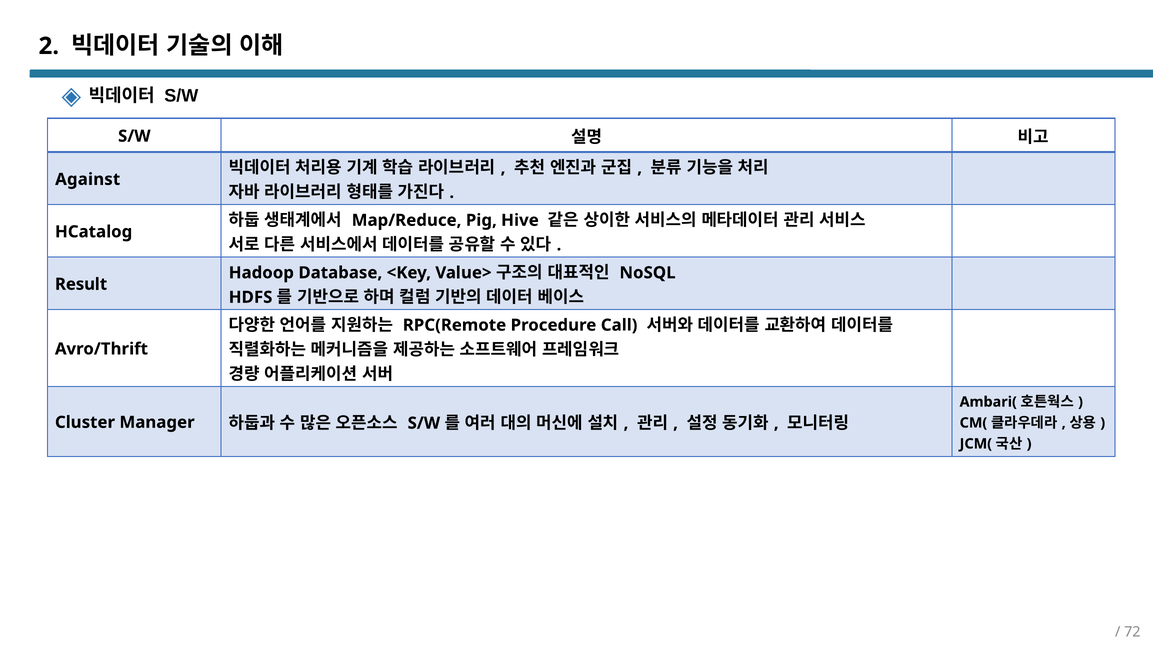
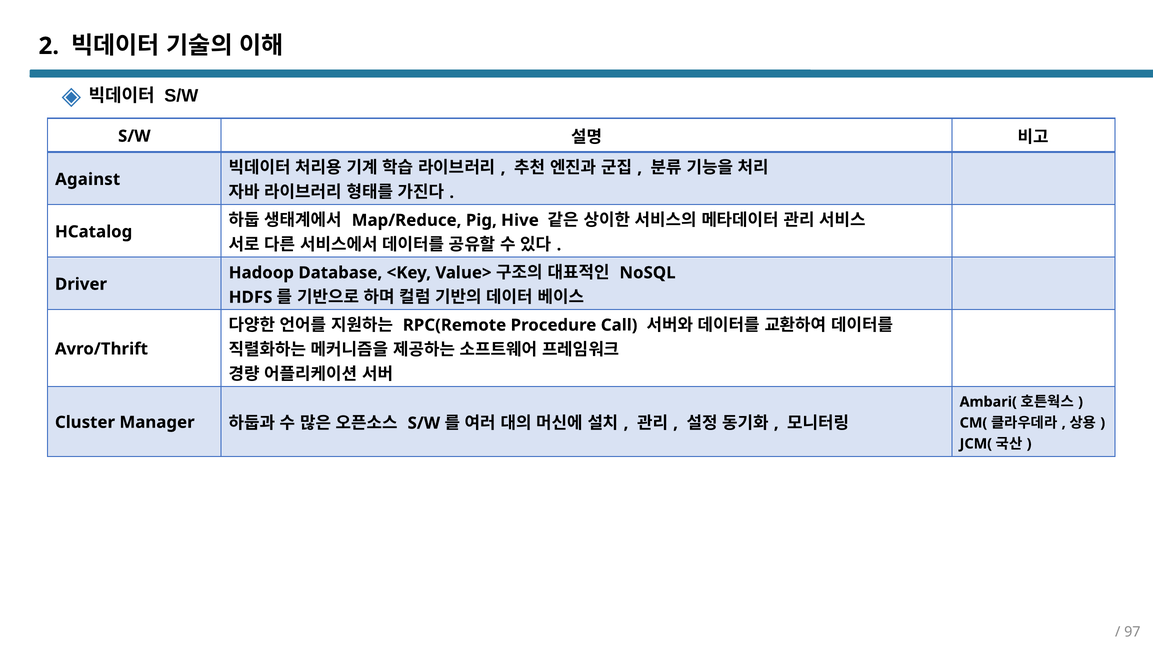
Result: Result -> Driver (81, 284)
72: 72 -> 97 (1132, 632)
